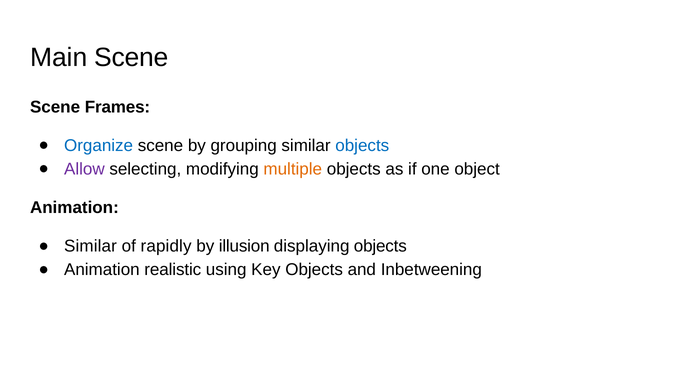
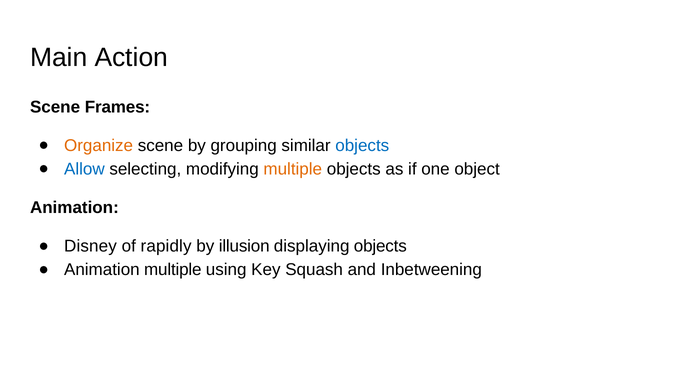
Main Scene: Scene -> Action (131, 58)
Organize colour: blue -> orange (99, 146)
Allow colour: purple -> blue (84, 169)
Similar: Similar -> Disney (90, 246)
Animation realistic: realistic -> multiple (173, 270)
Key Objects: Objects -> Squash (314, 270)
